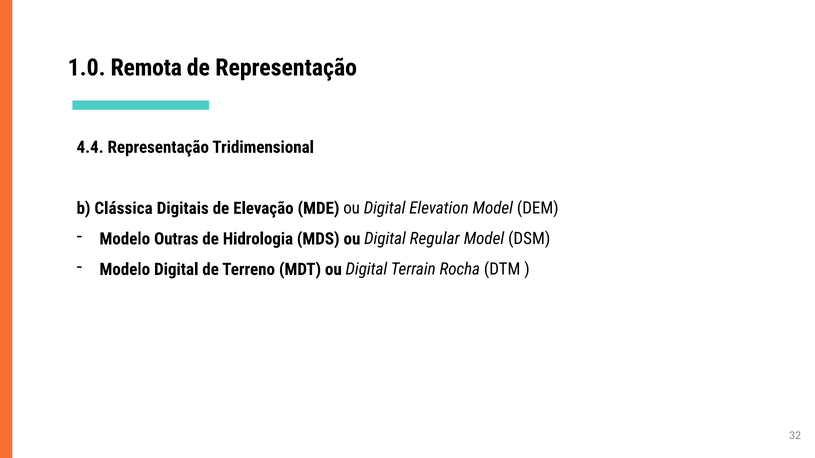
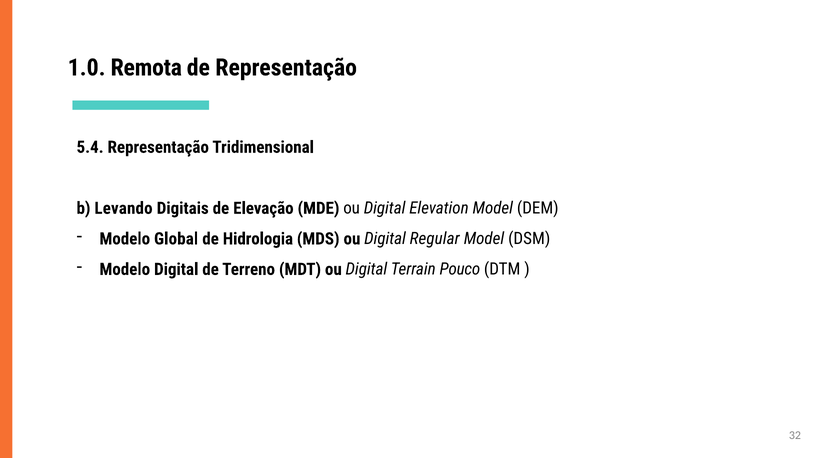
4.4: 4.4 -> 5.4 (90, 147)
Clássica: Clássica -> Levando (123, 208)
Outras: Outras -> Global (176, 239)
Rocha: Rocha -> Pouco (460, 270)
